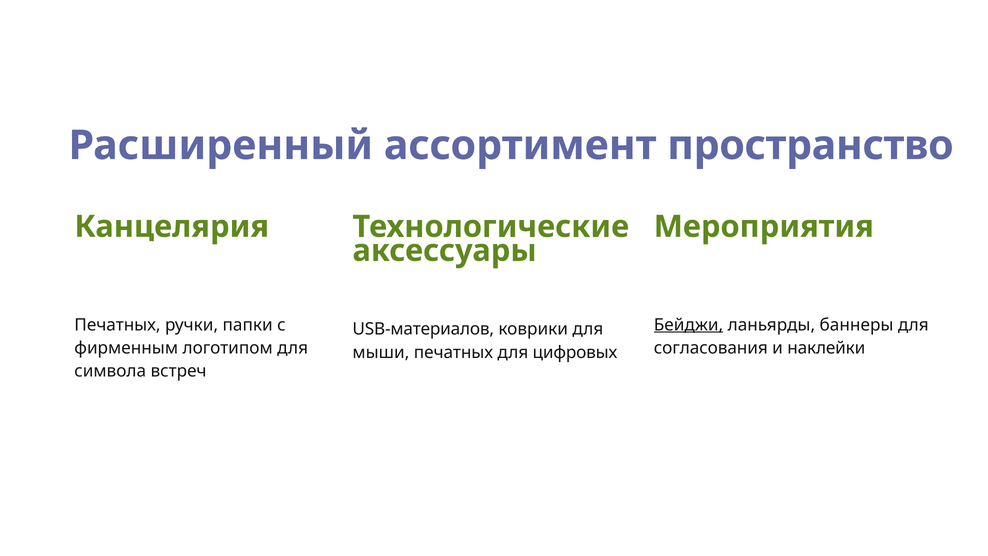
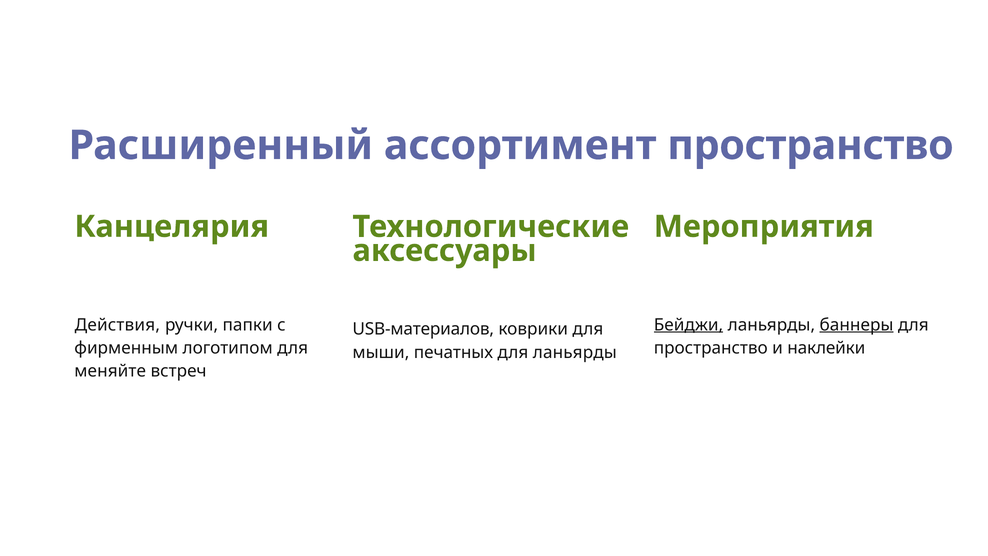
Печатных: Печатных -> Действия (117, 325)
баннеры underline: none -> present (857, 325)
согласования: согласования -> пространство (711, 348)
для цифровых: цифровых -> ланьярды (575, 352)
символа: символа -> меняйте (110, 371)
